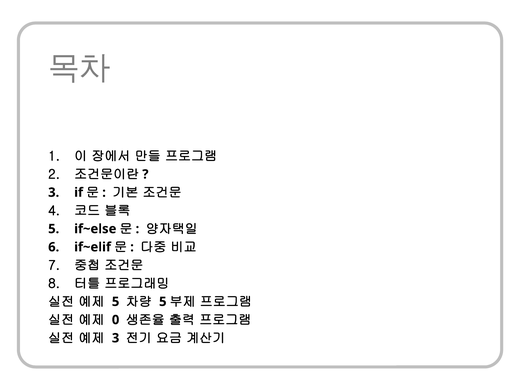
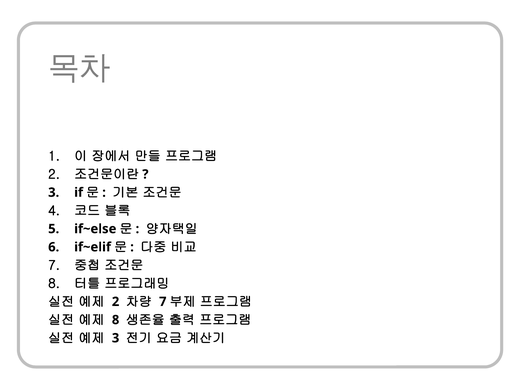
5: 5 -> 2 (116, 302)
5: 5 -> 7 (163, 302)
0: 0 -> 8 (116, 320)
